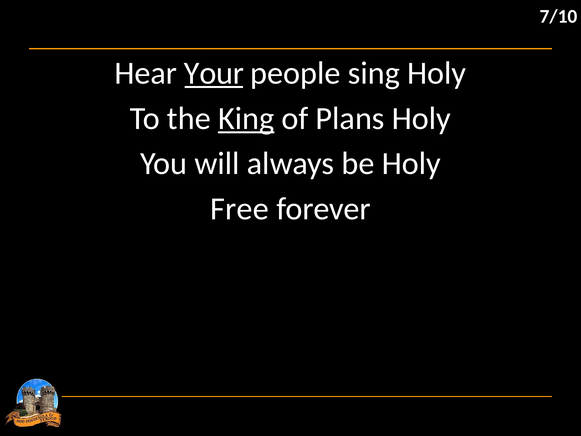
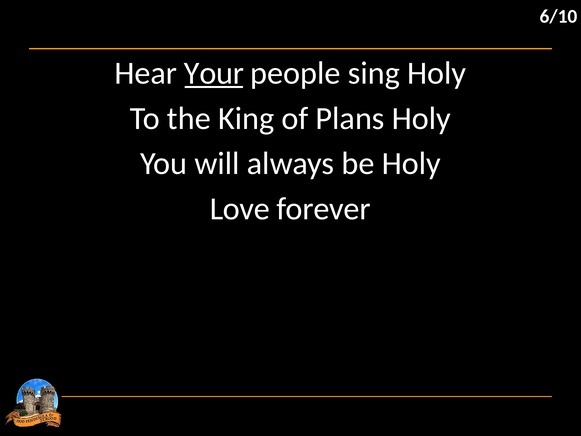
7/10: 7/10 -> 6/10 (558, 16)
King underline: present -> none (246, 118)
Free: Free -> Love (240, 209)
